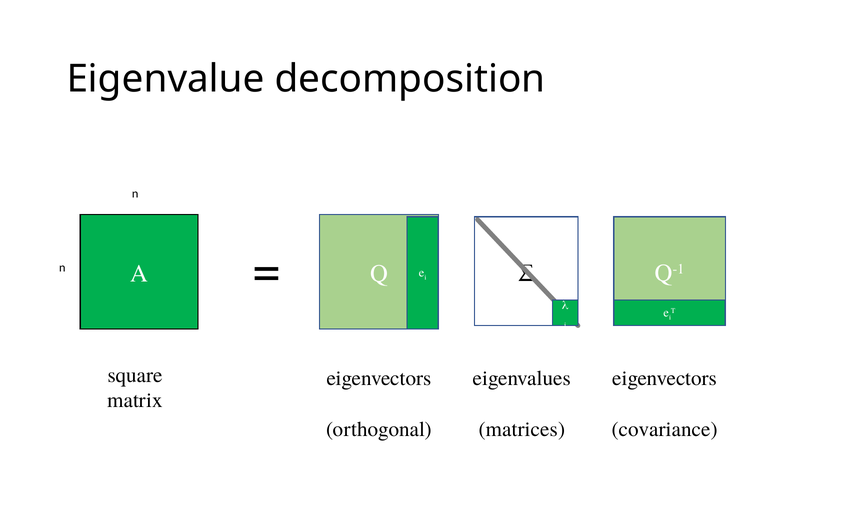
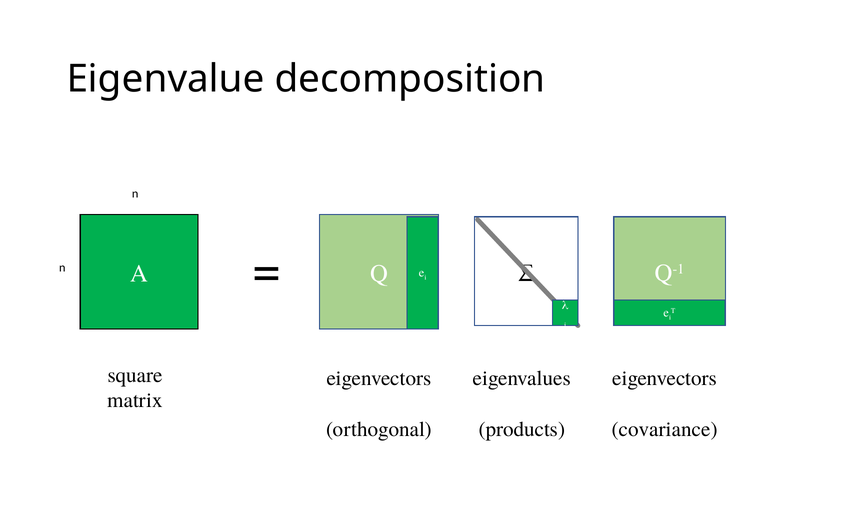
matrices: matrices -> products (522, 429)
